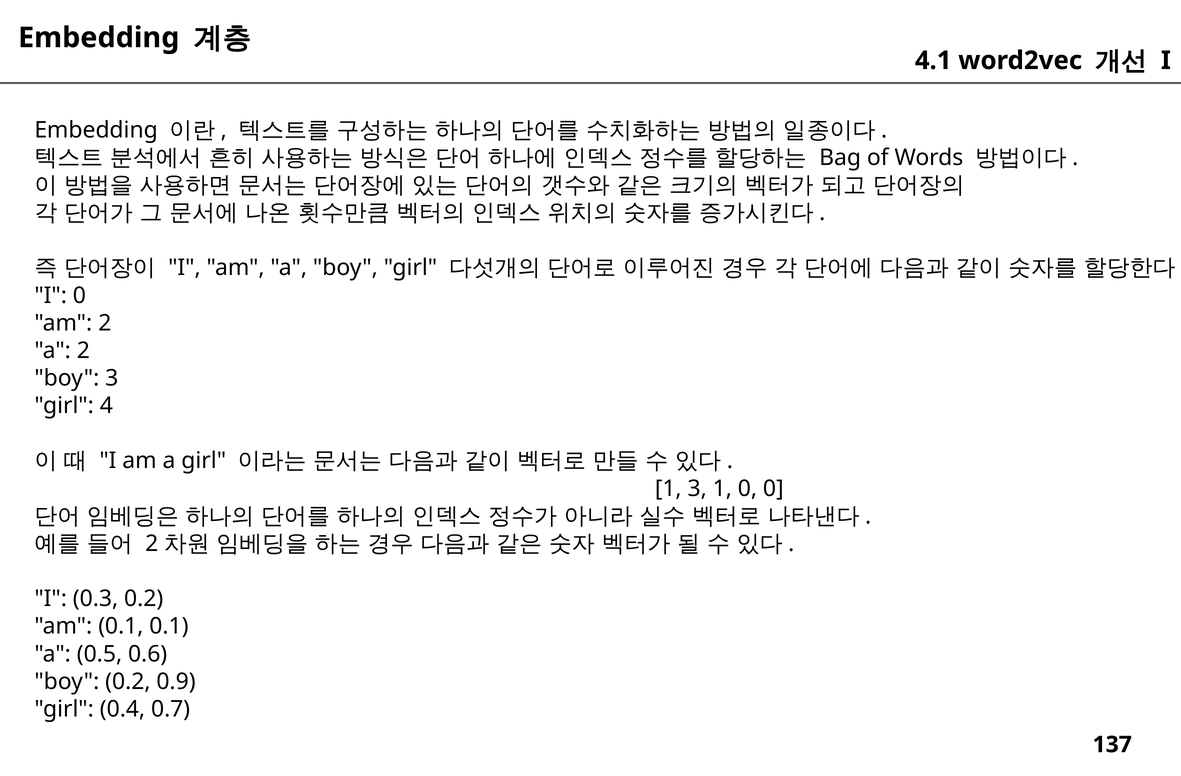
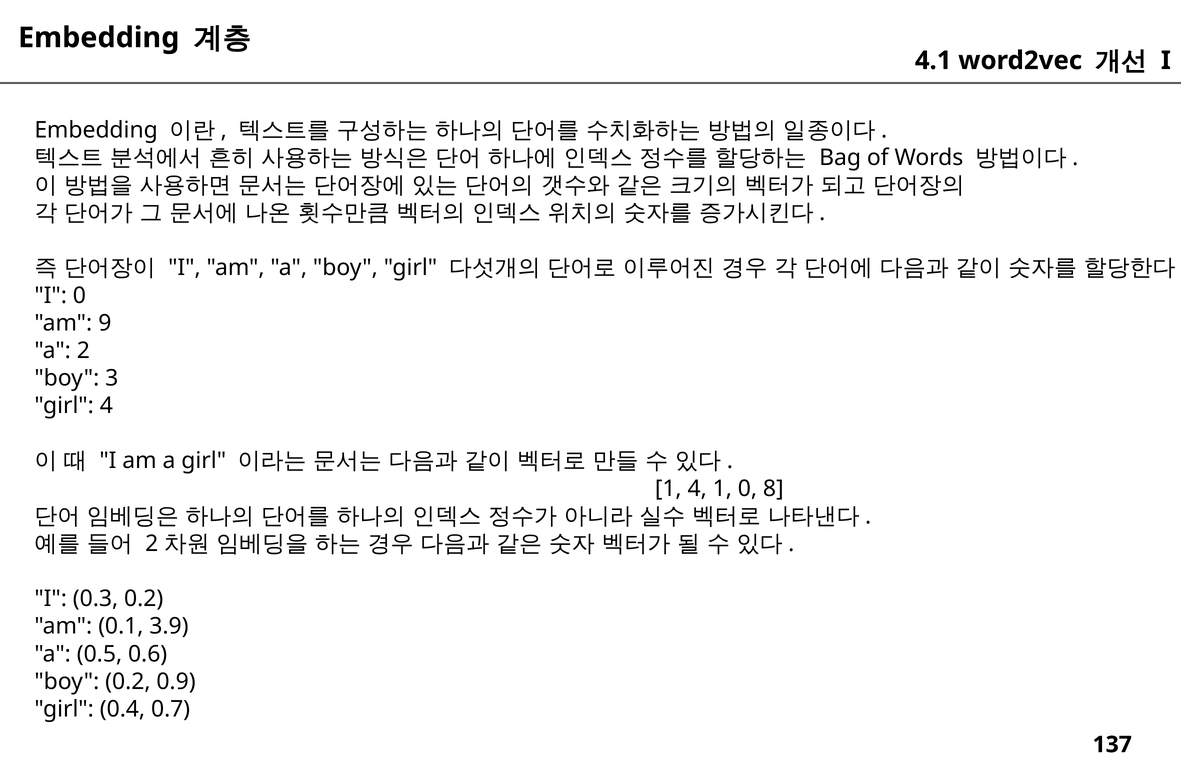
am 2: 2 -> 9 (105, 323)
1 3: 3 -> 4 (697, 488)
0 0: 0 -> 8 (773, 488)
0.1 0.1: 0.1 -> 3.9 (169, 626)
